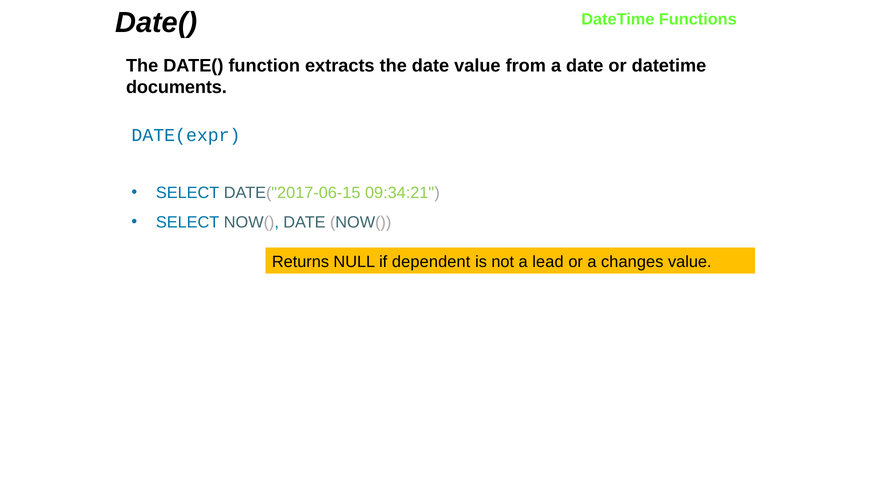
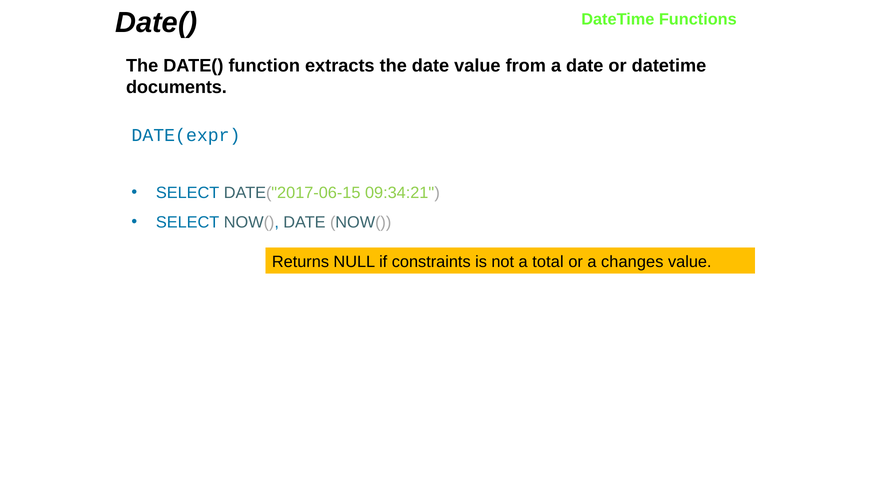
dependent: dependent -> constraints (431, 261)
lead: lead -> total (548, 261)
